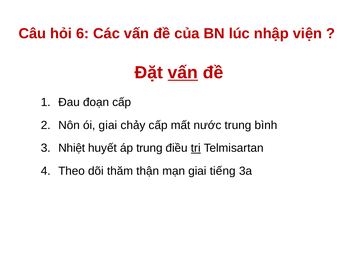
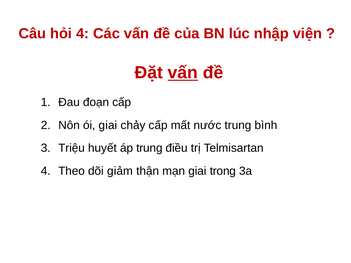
hỏi 6: 6 -> 4 (83, 34)
Nhiệt: Nhiệt -> Triệu (72, 148)
trị underline: present -> none (196, 148)
thăm: thăm -> giảm (120, 171)
tiếng: tiếng -> trong (223, 171)
